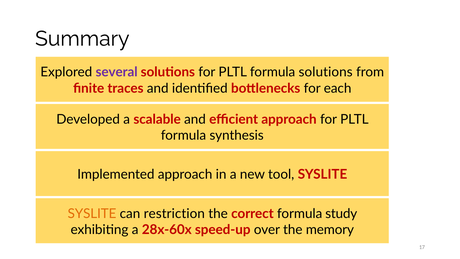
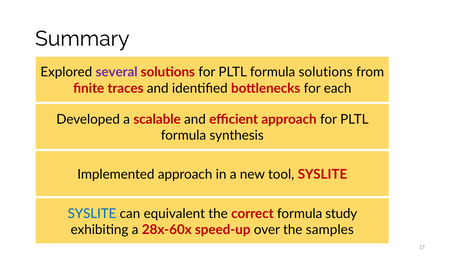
SYSLITE colour: orange -> blue (92, 213)
restriction: restriction -> equivalent (174, 213)
memory: memory -> samples (330, 230)
